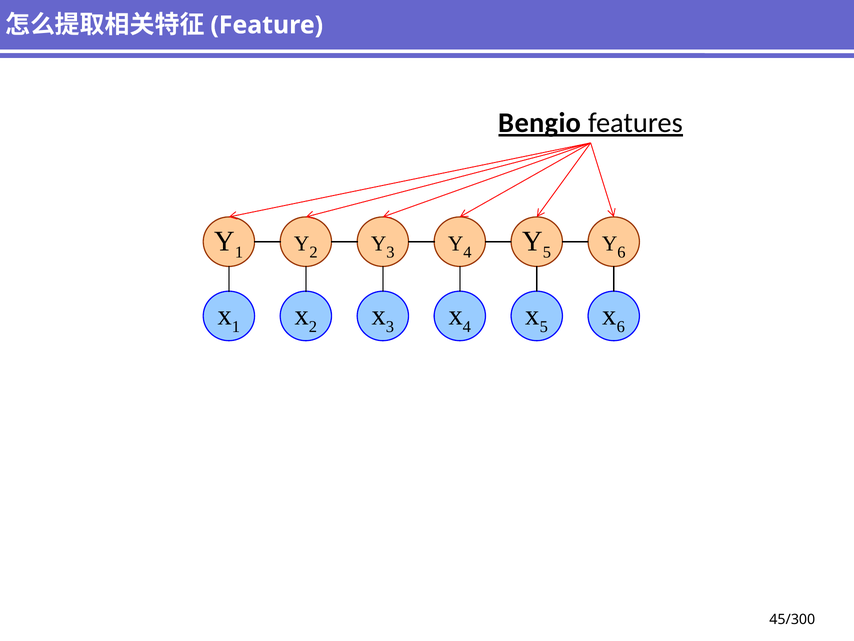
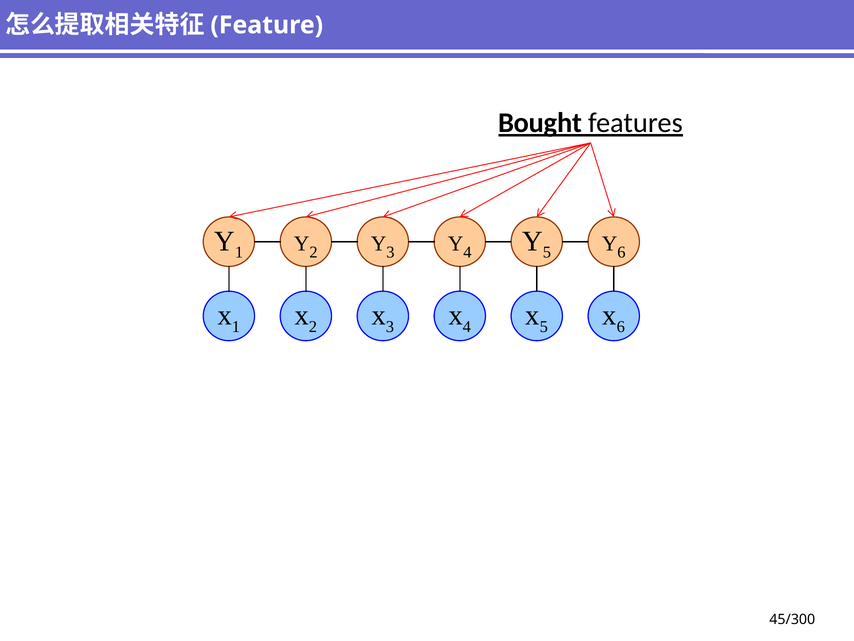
Bengio: Bengio -> Bought (540, 123)
